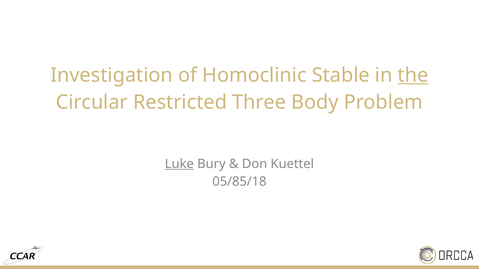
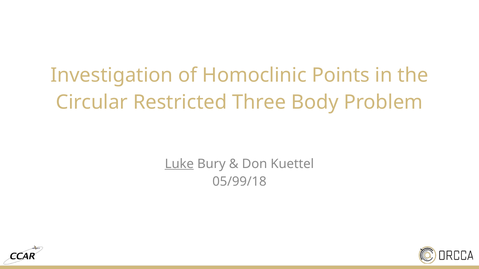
Stable: Stable -> Points (341, 75)
the underline: present -> none (413, 75)
05/85/18: 05/85/18 -> 05/99/18 (239, 182)
